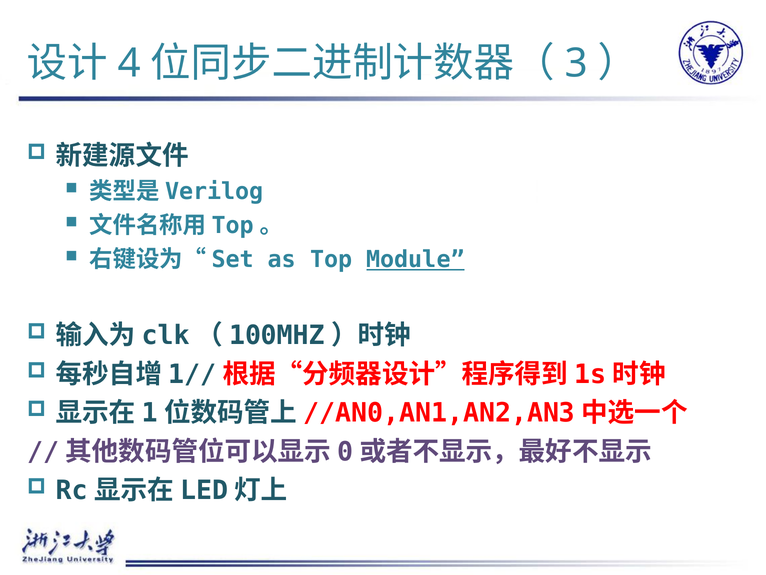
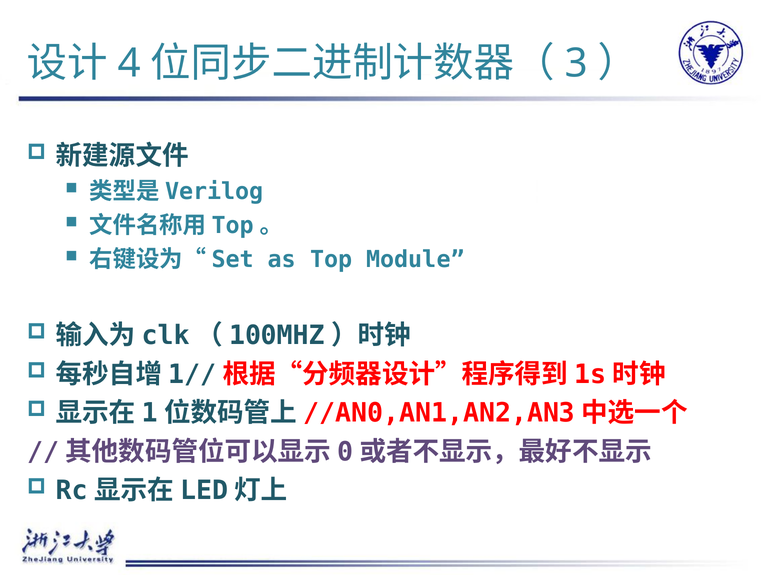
Module underline: present -> none (415, 260)
